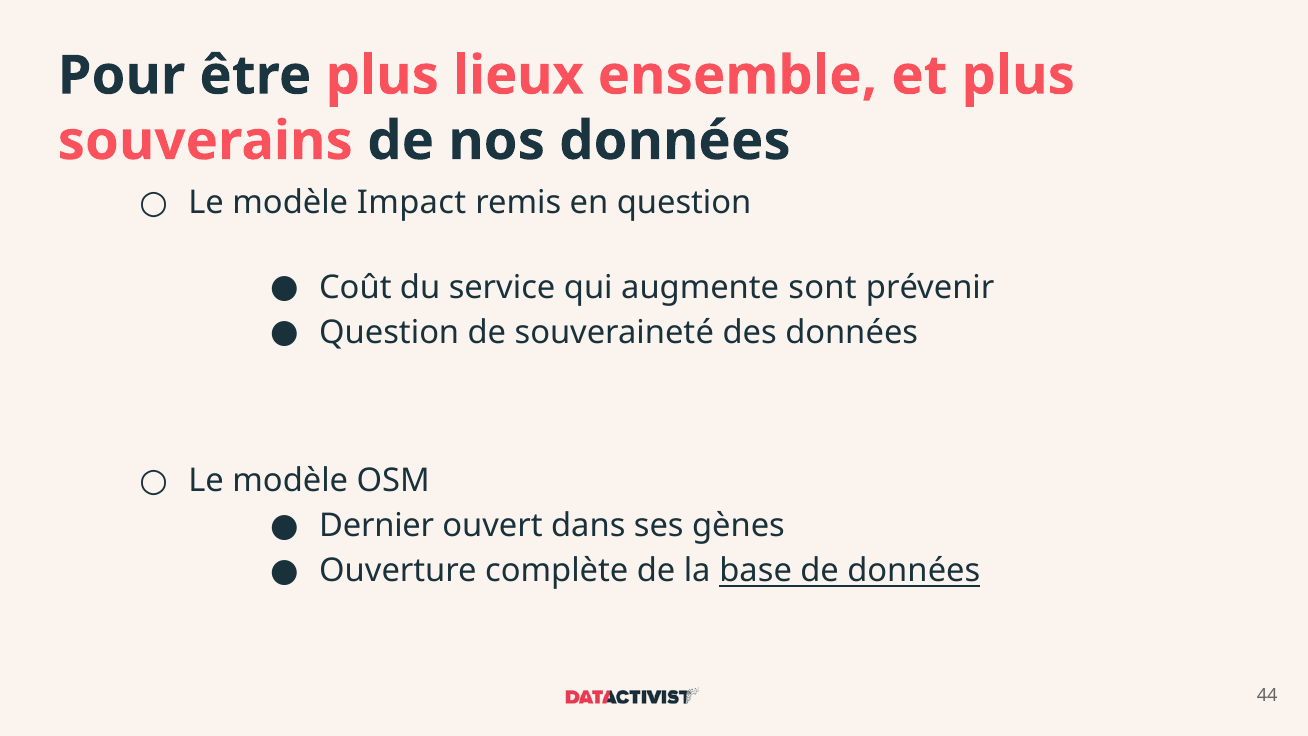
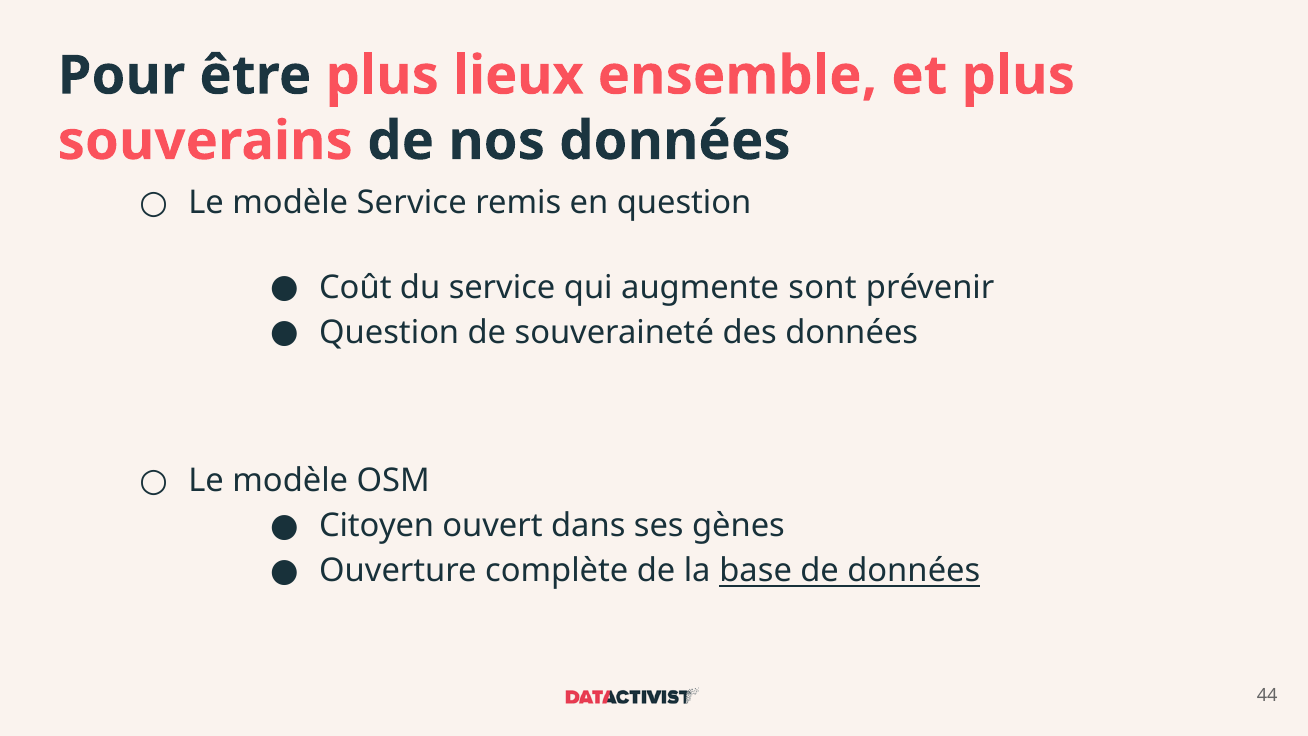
modèle Impact: Impact -> Service (412, 203)
Dernier: Dernier -> Citoyen (377, 526)
